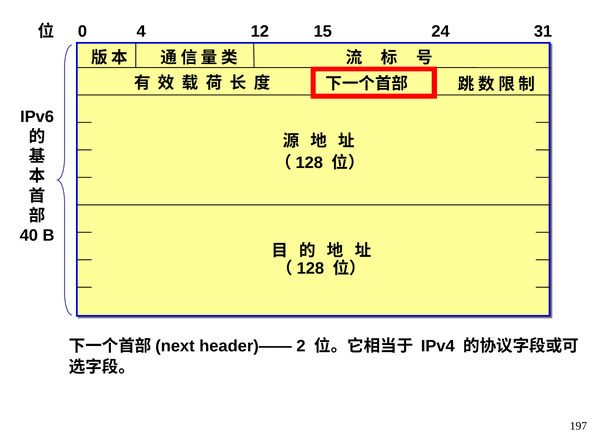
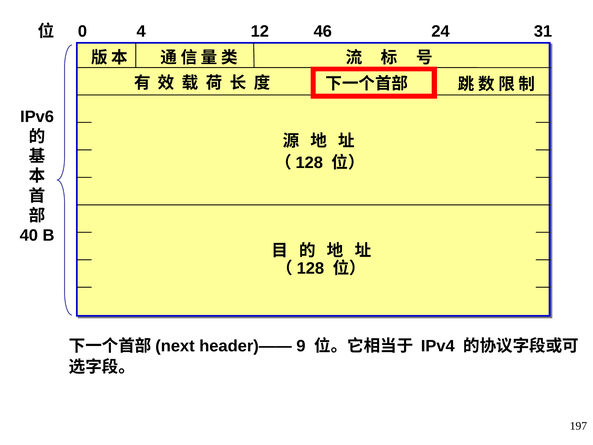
15: 15 -> 46 (323, 32)
2: 2 -> 9 (301, 346)
